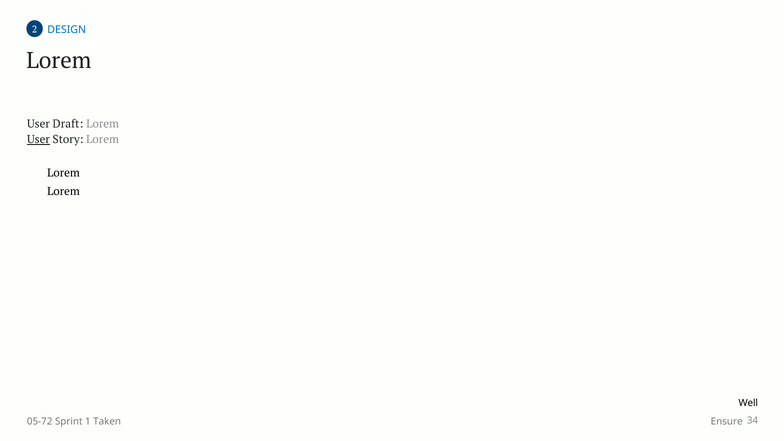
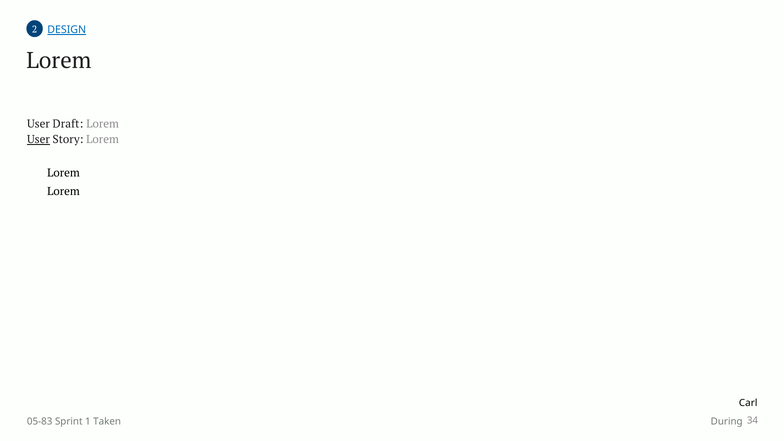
DESIGN underline: none -> present (67, 30)
Well: Well -> Carl (748, 403)
05-72: 05-72 -> 05-83 (40, 422)
Ensure: Ensure -> During (727, 422)
